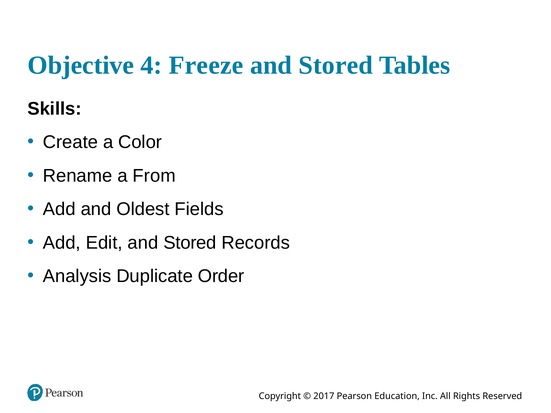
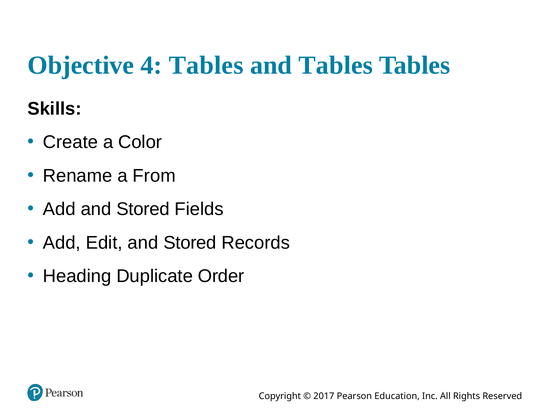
4 Freeze: Freeze -> Tables (206, 65)
Stored: Stored -> Tables (336, 65)
Add and Oldest: Oldest -> Stored (143, 209)
Analysis: Analysis -> Heading (77, 276)
